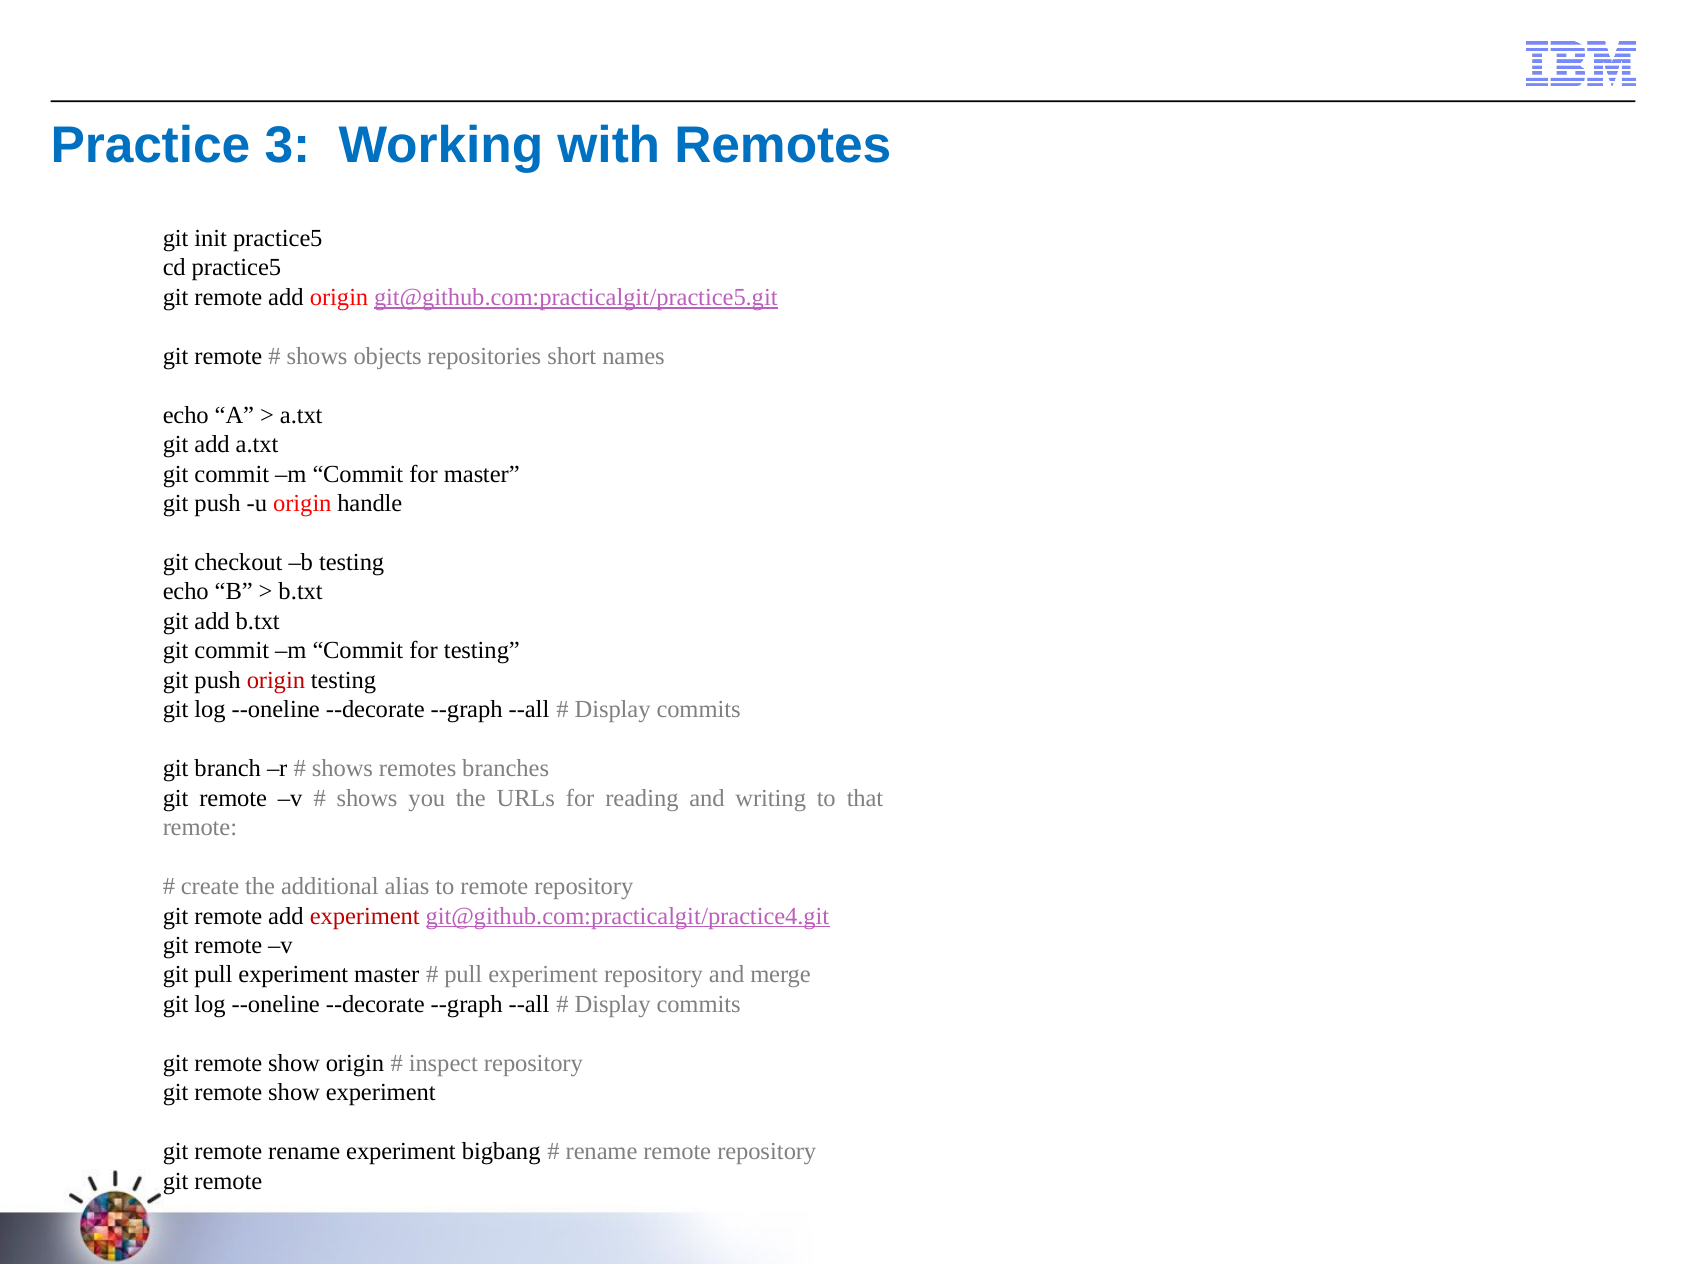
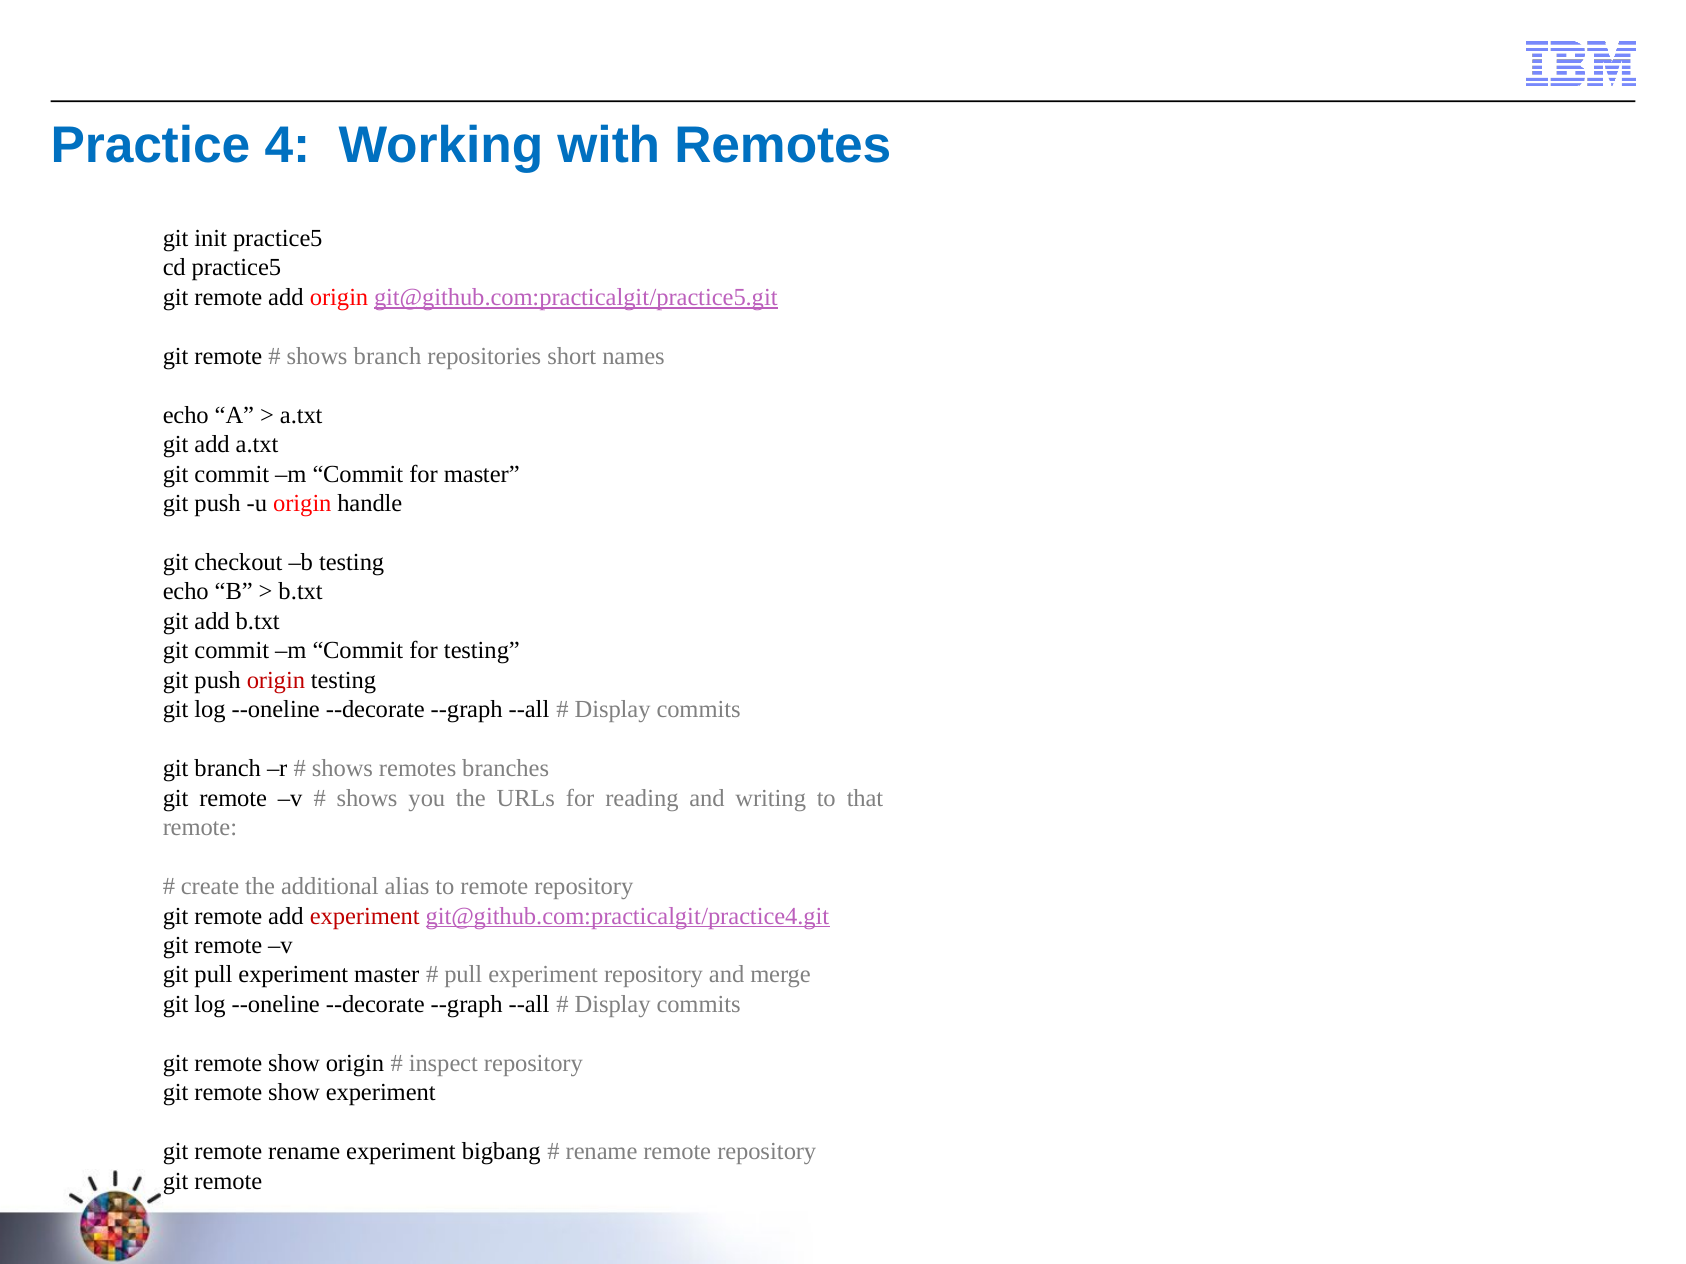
3: 3 -> 4 (287, 145)
shows objects: objects -> branch (387, 356)
